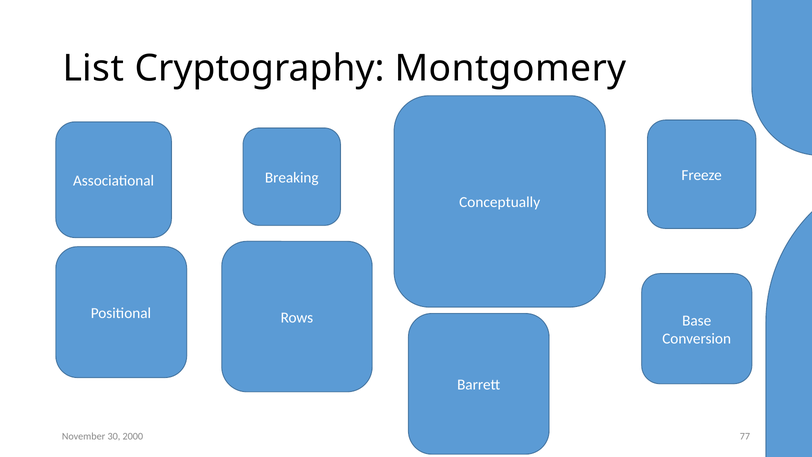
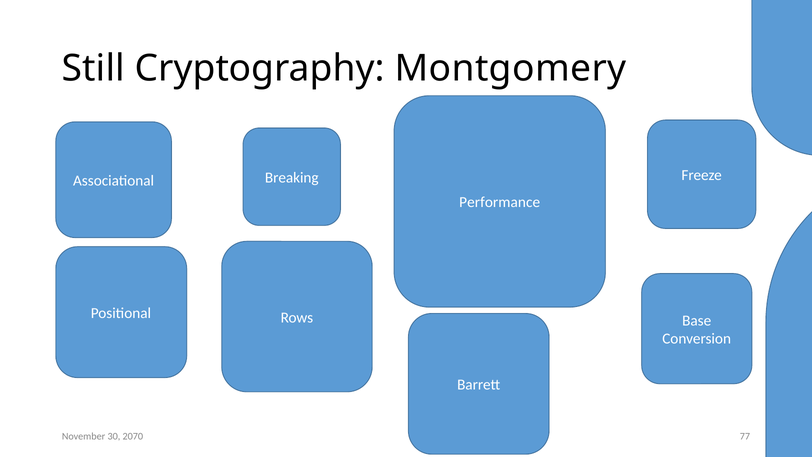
List: List -> Still (93, 68)
Conceptually: Conceptually -> Performance (500, 202)
2000: 2000 -> 2070 (133, 436)
